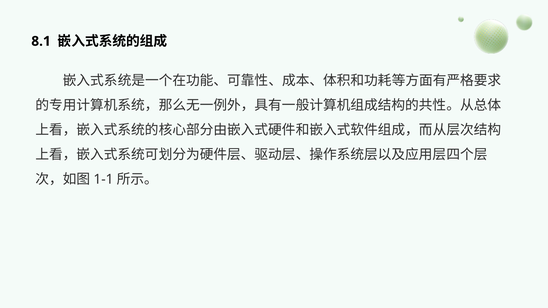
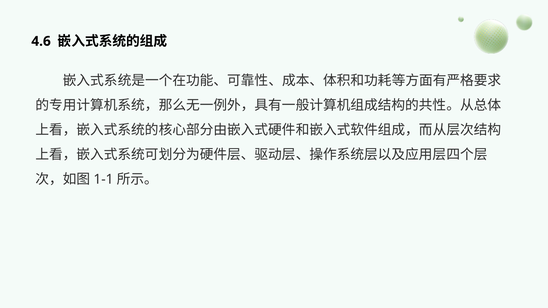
8.1: 8.1 -> 4.6 (41, 41)
